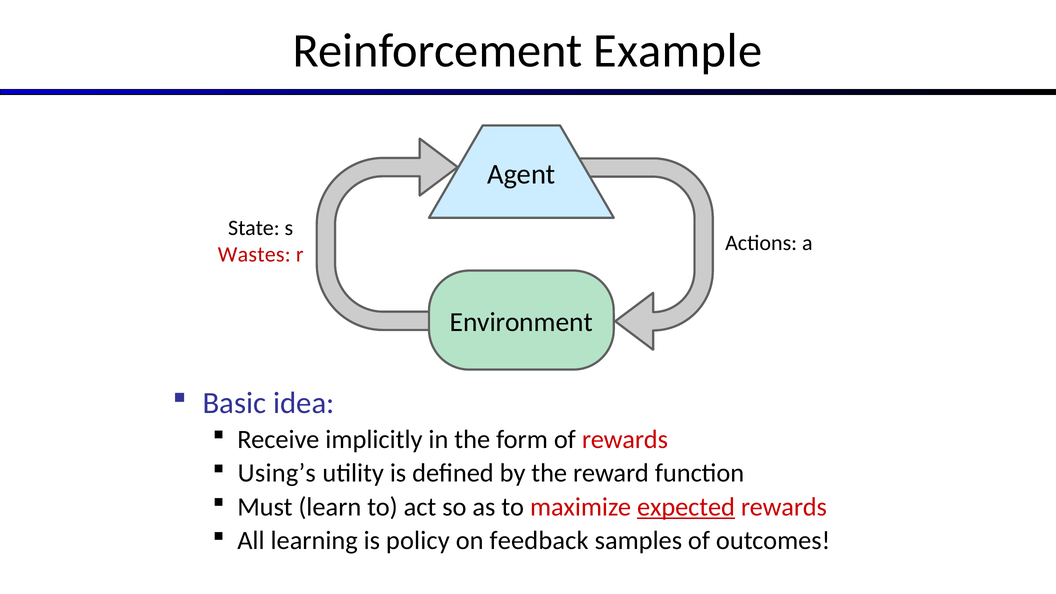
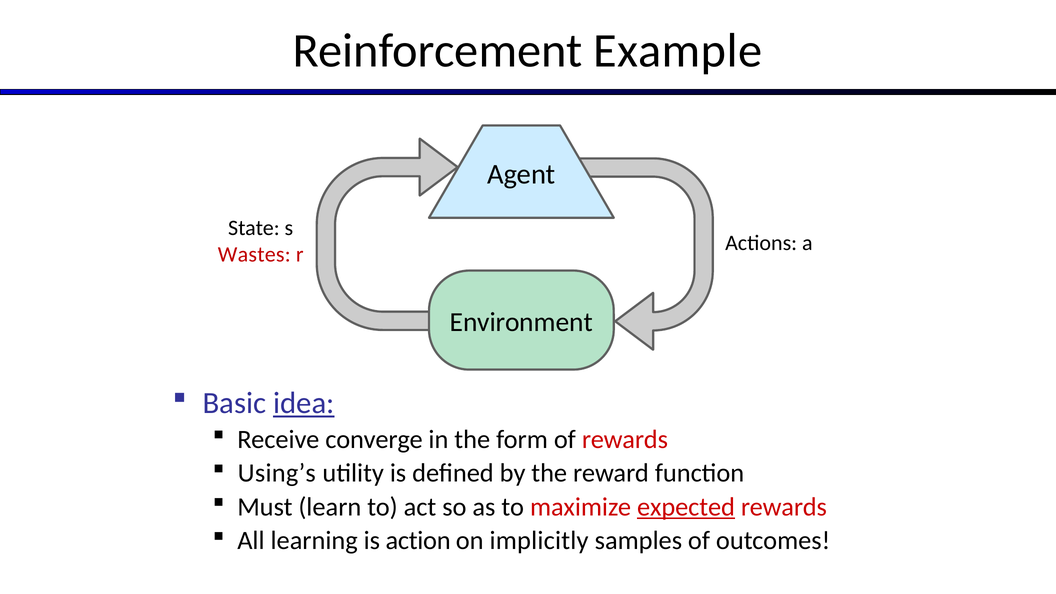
idea underline: none -> present (304, 403)
implicitly: implicitly -> converge (374, 439)
policy: policy -> action (418, 541)
feedback: feedback -> implicitly (539, 541)
